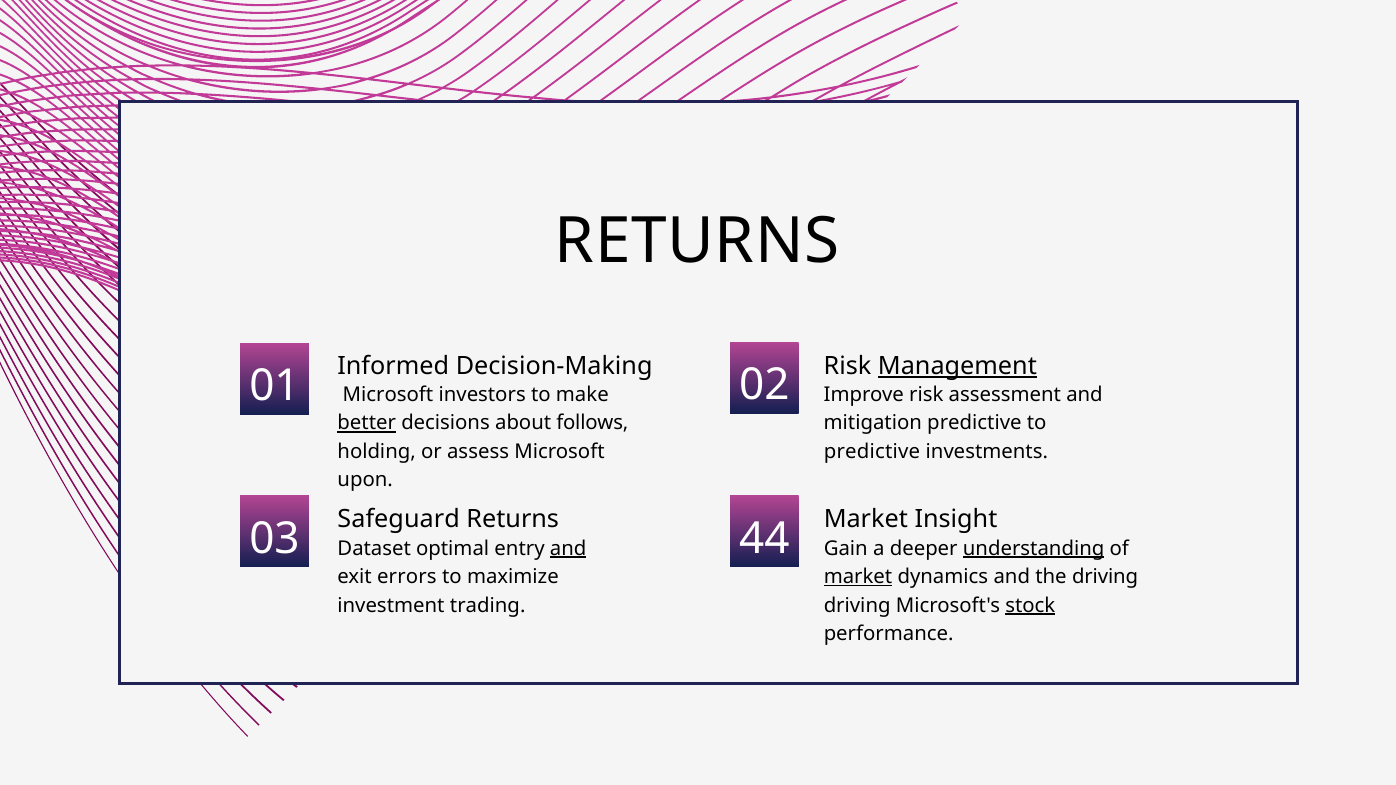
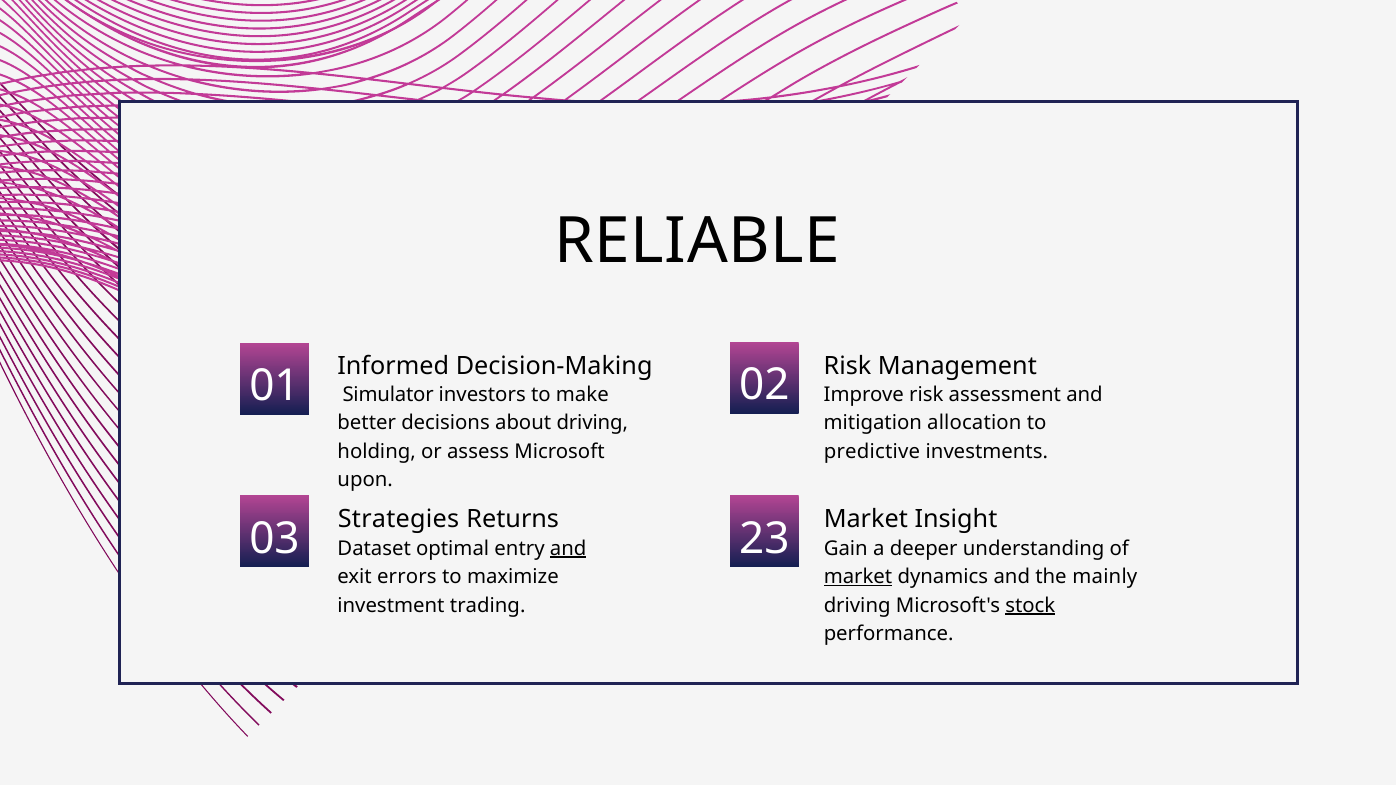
RETURNS: RETURNS -> RELIABLE (697, 241)
Management underline: present -> none (957, 366)
Microsoft: Microsoft -> Simulator (388, 395)
better underline: present -> none (367, 423)
about follows: follows -> driving (592, 423)
mitigation predictive: predictive -> allocation (974, 423)
Safeguard: Safeguard -> Strategies (399, 520)
44: 44 -> 23 (764, 539)
understanding underline: present -> none (1034, 548)
the driving: driving -> mainly (1105, 577)
